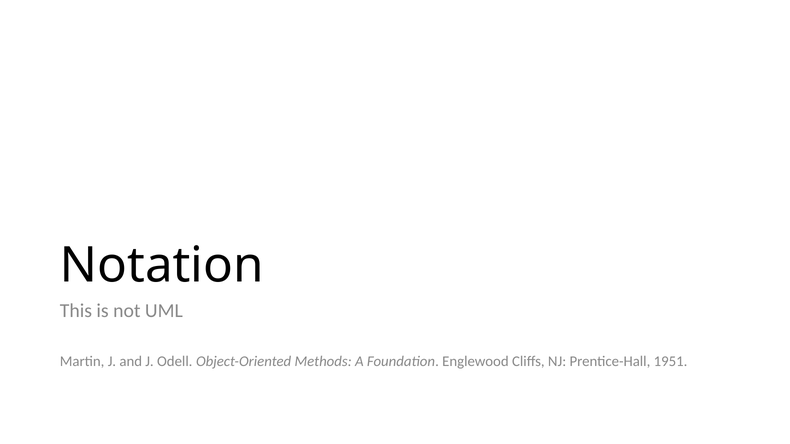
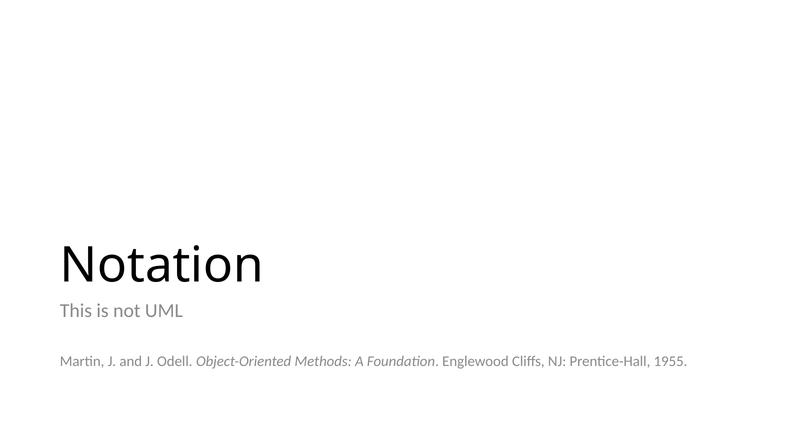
1951: 1951 -> 1955 (671, 362)
